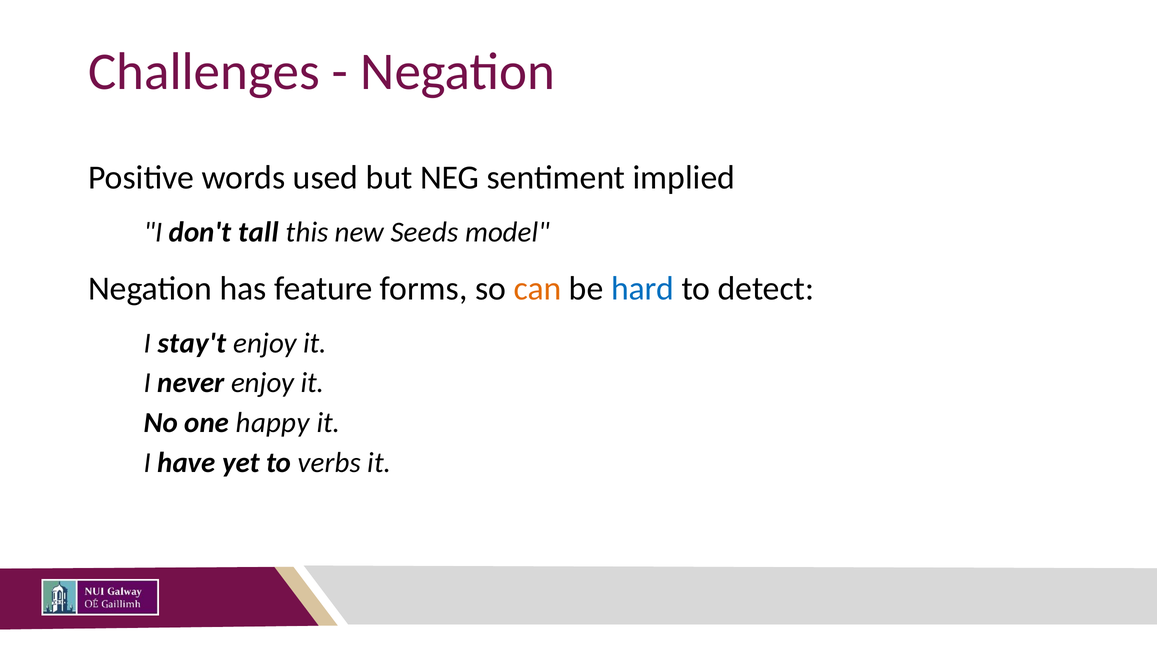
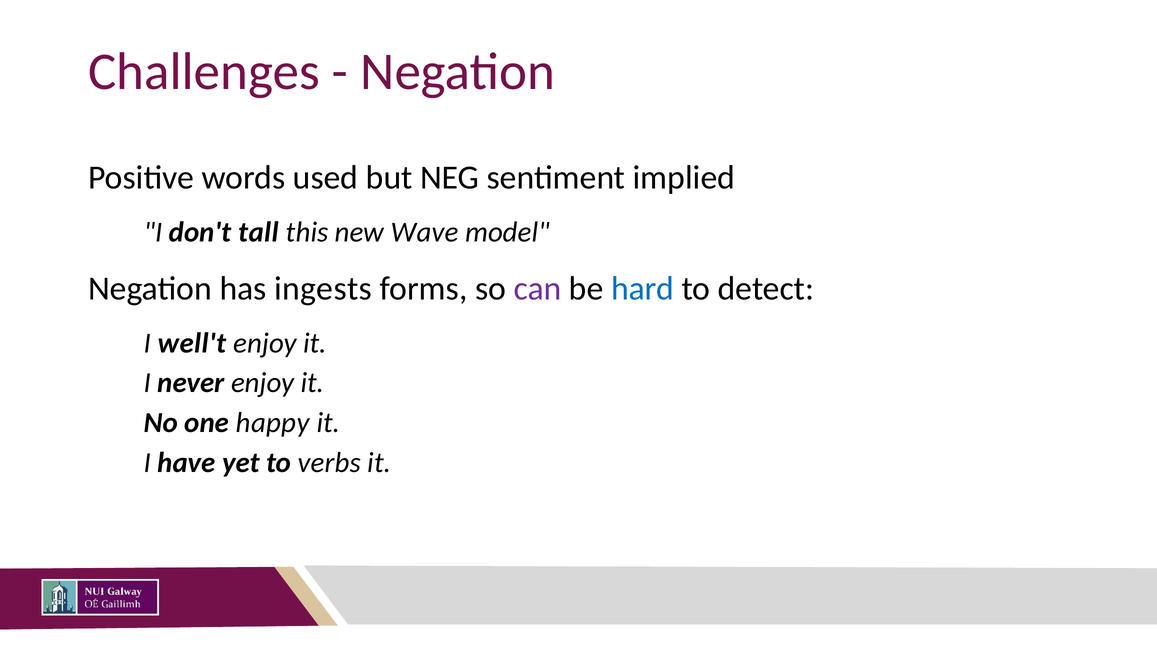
Seeds: Seeds -> Wave (425, 232)
feature: feature -> ingests (323, 288)
can colour: orange -> purple (538, 288)
stay't: stay't -> well't (192, 343)
